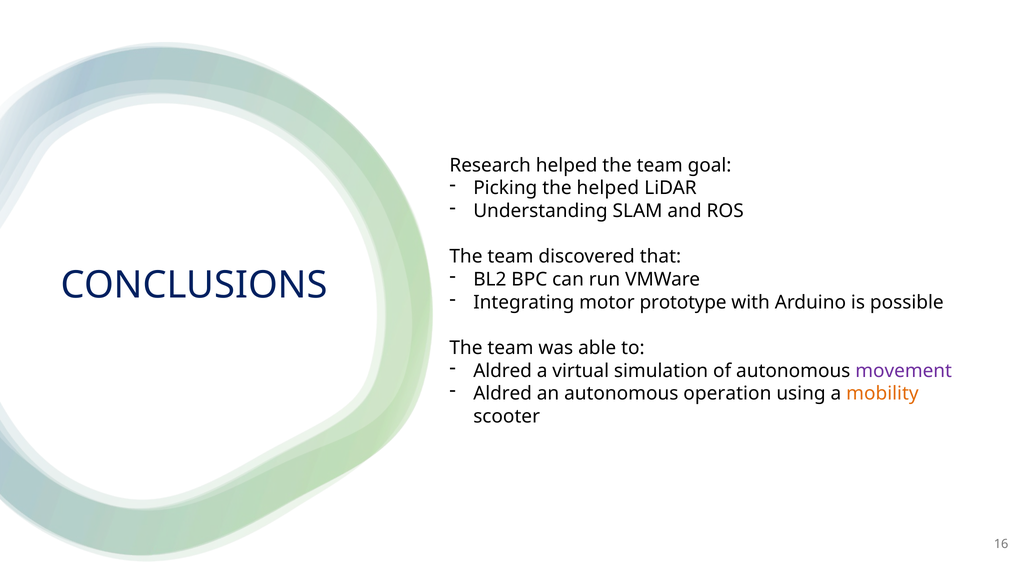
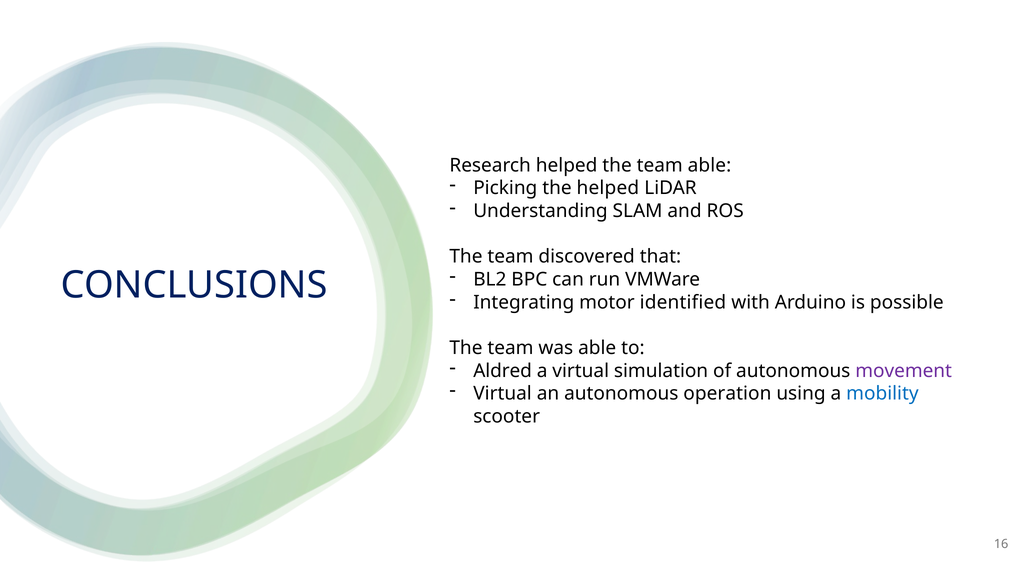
team goal: goal -> able (709, 165)
prototype: prototype -> identified (683, 303)
Aldred: Aldred -> Virtual (503, 394)
mobility colour: orange -> blue (882, 394)
